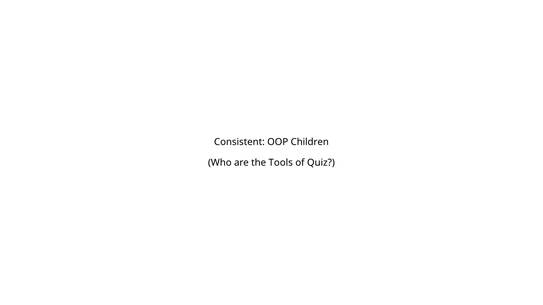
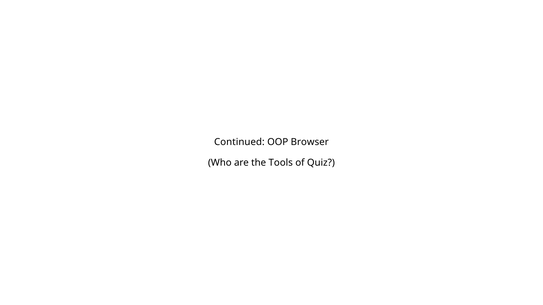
Consistent: Consistent -> Continued (239, 142)
Children: Children -> Browser (310, 142)
